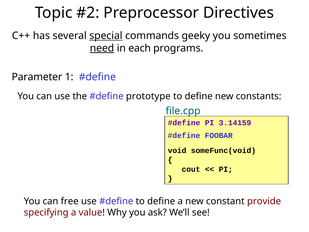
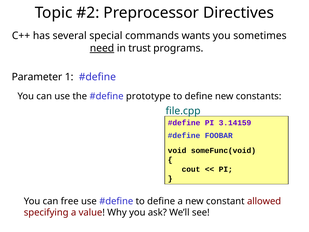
special underline: present -> none (106, 36)
geeky: geeky -> wants (196, 36)
each: each -> trust (140, 48)
provide: provide -> allowed (264, 201)
